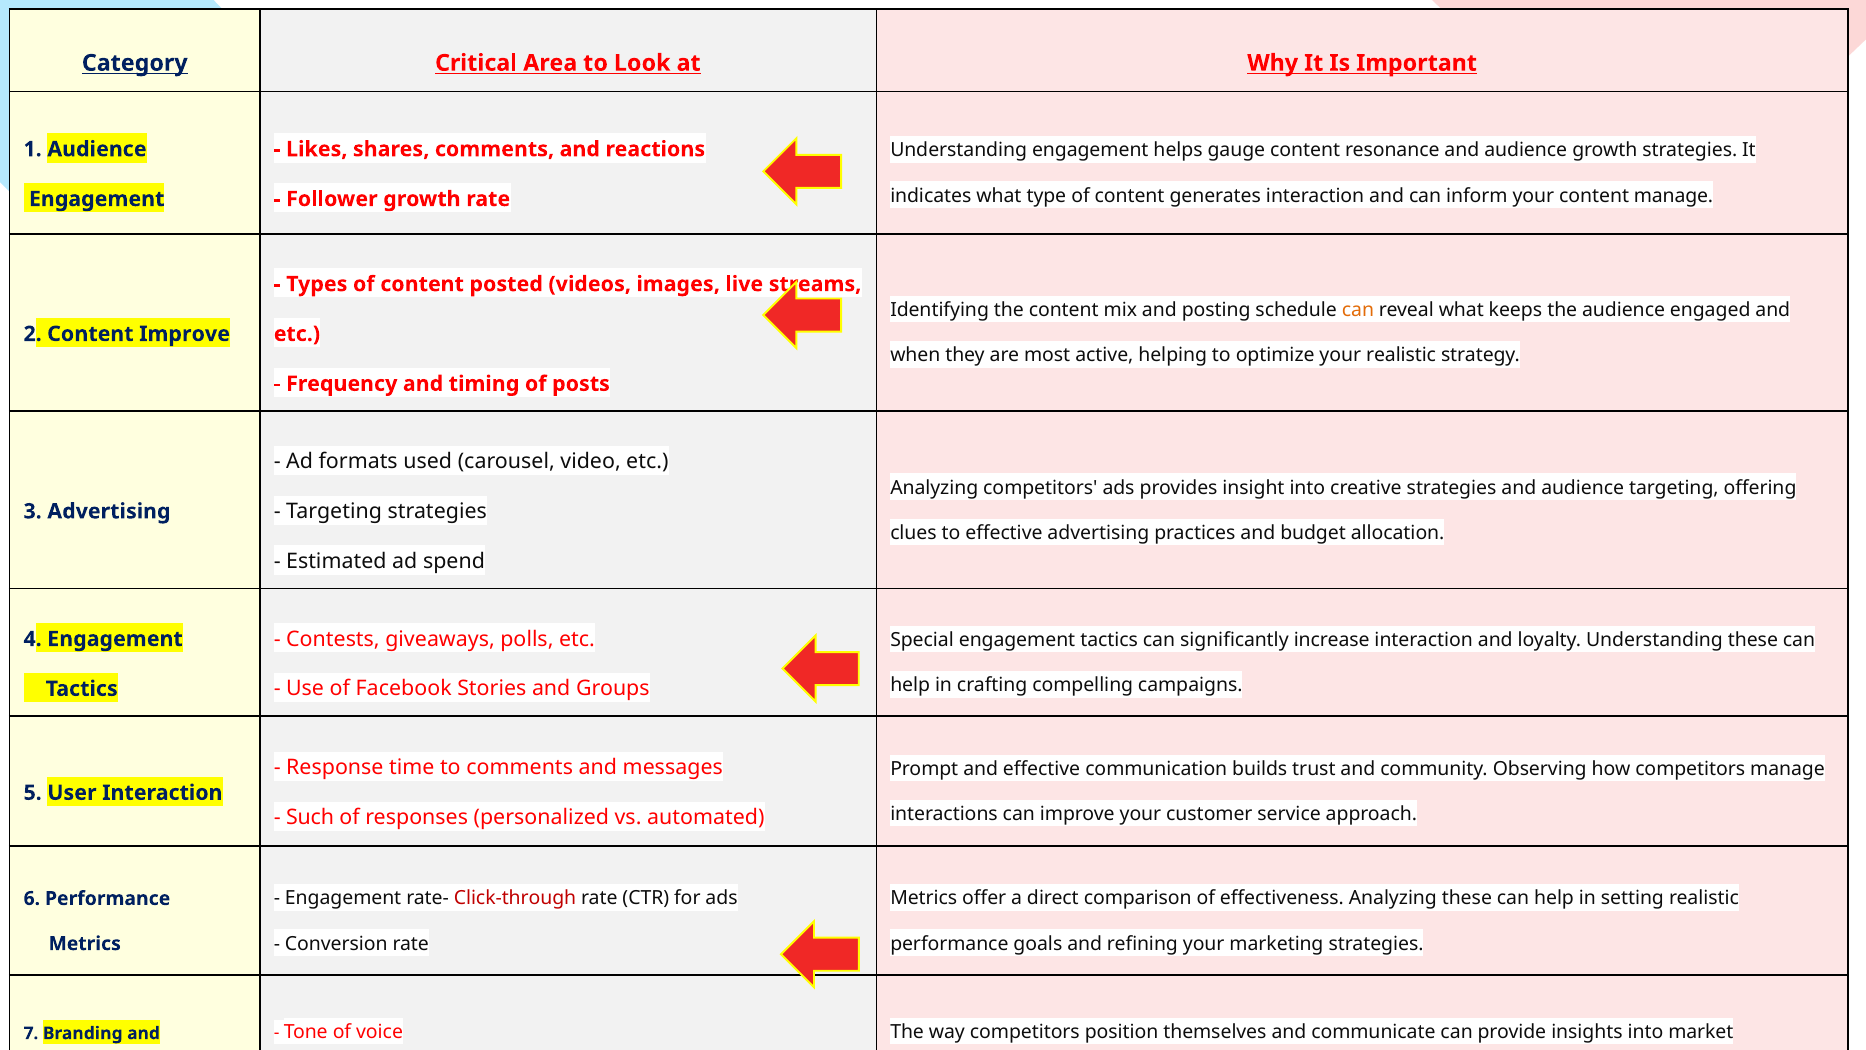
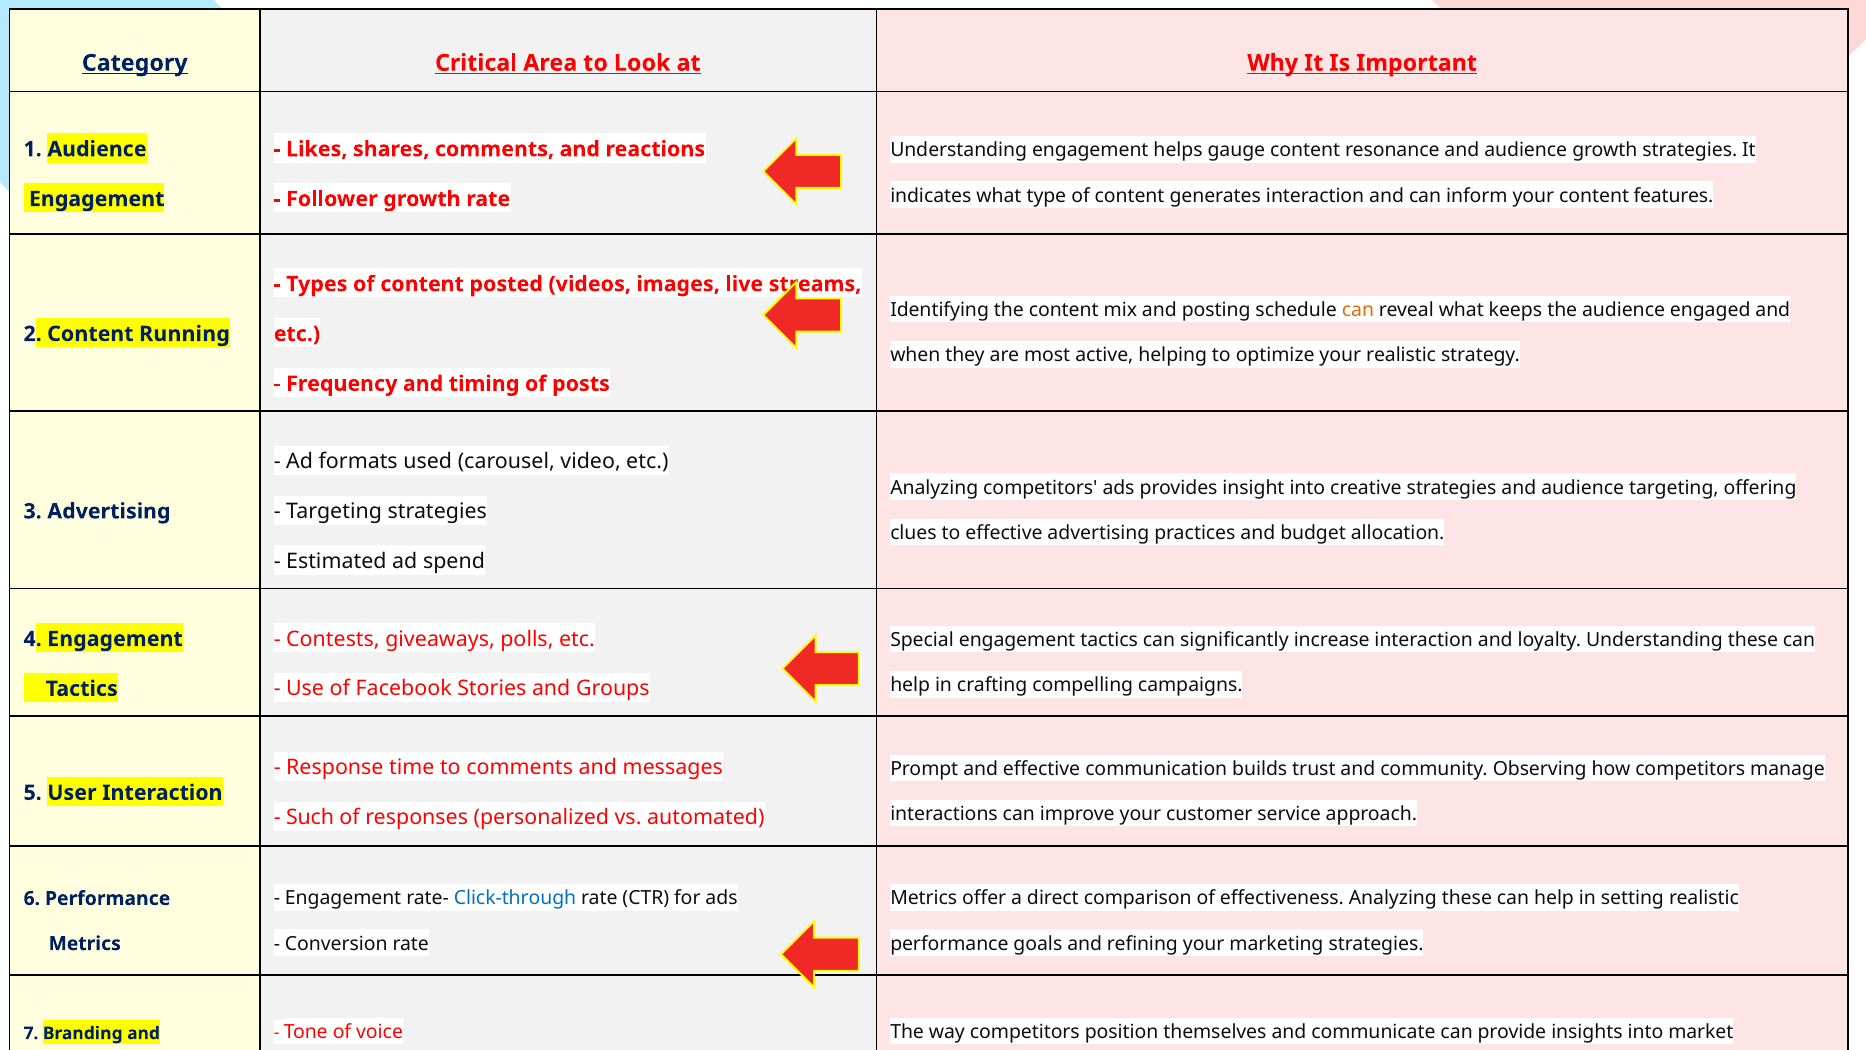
content manage: manage -> features (1673, 196)
Content Improve: Improve -> Running (184, 334)
Click-through colour: red -> blue (515, 898)
